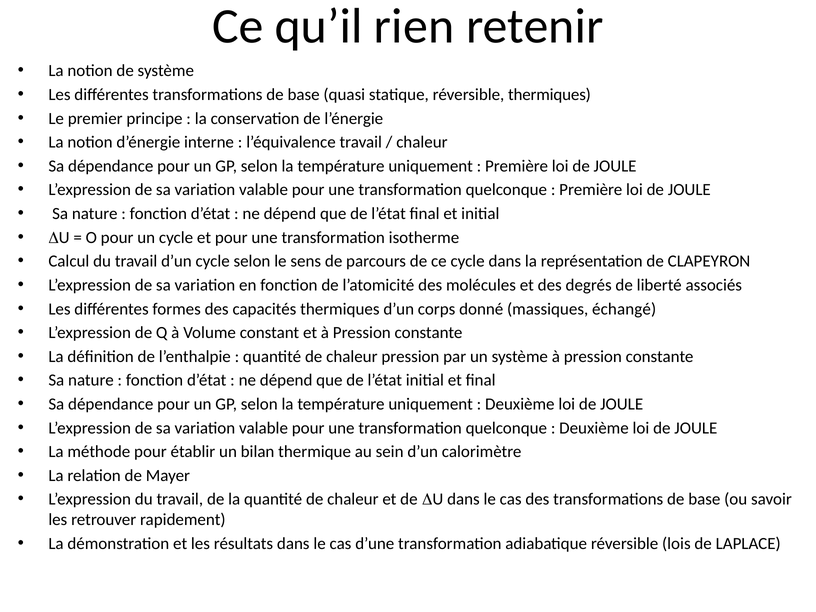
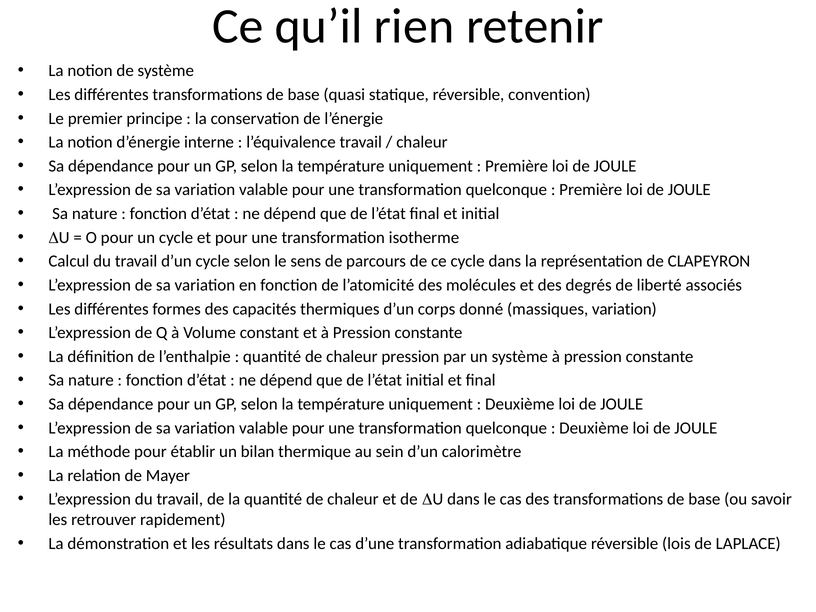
réversible thermiques: thermiques -> convention (549, 95)
massiques échangé: échangé -> variation (624, 309)
